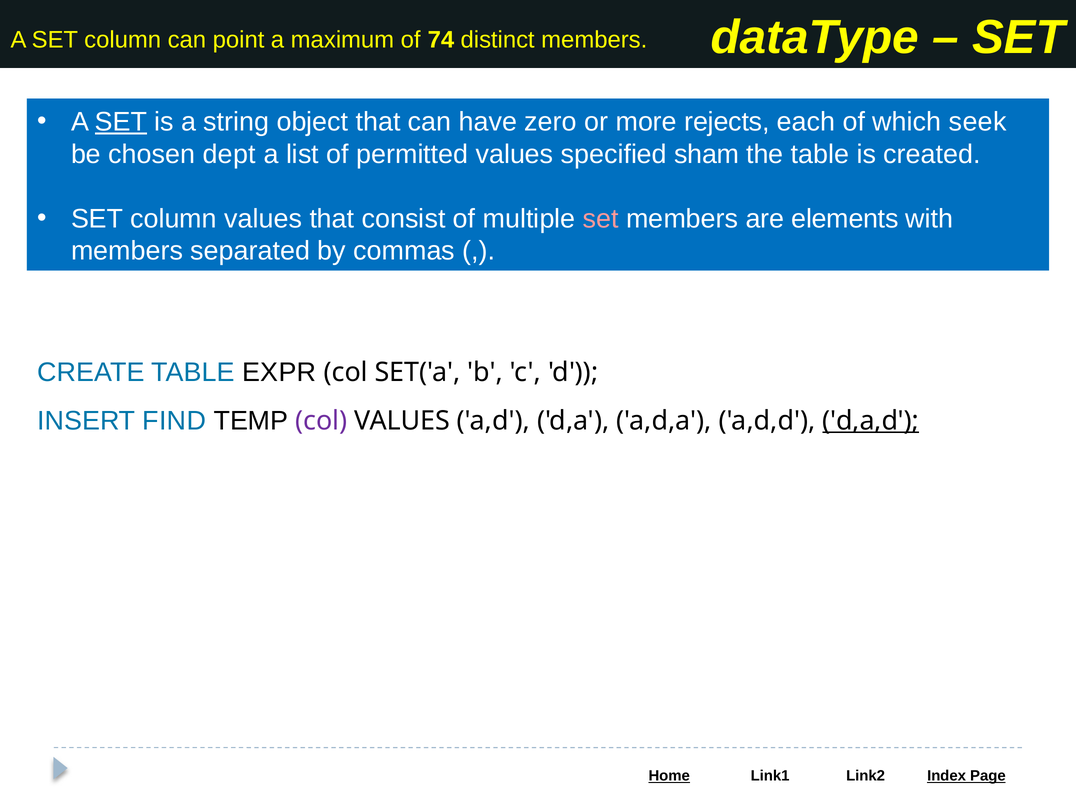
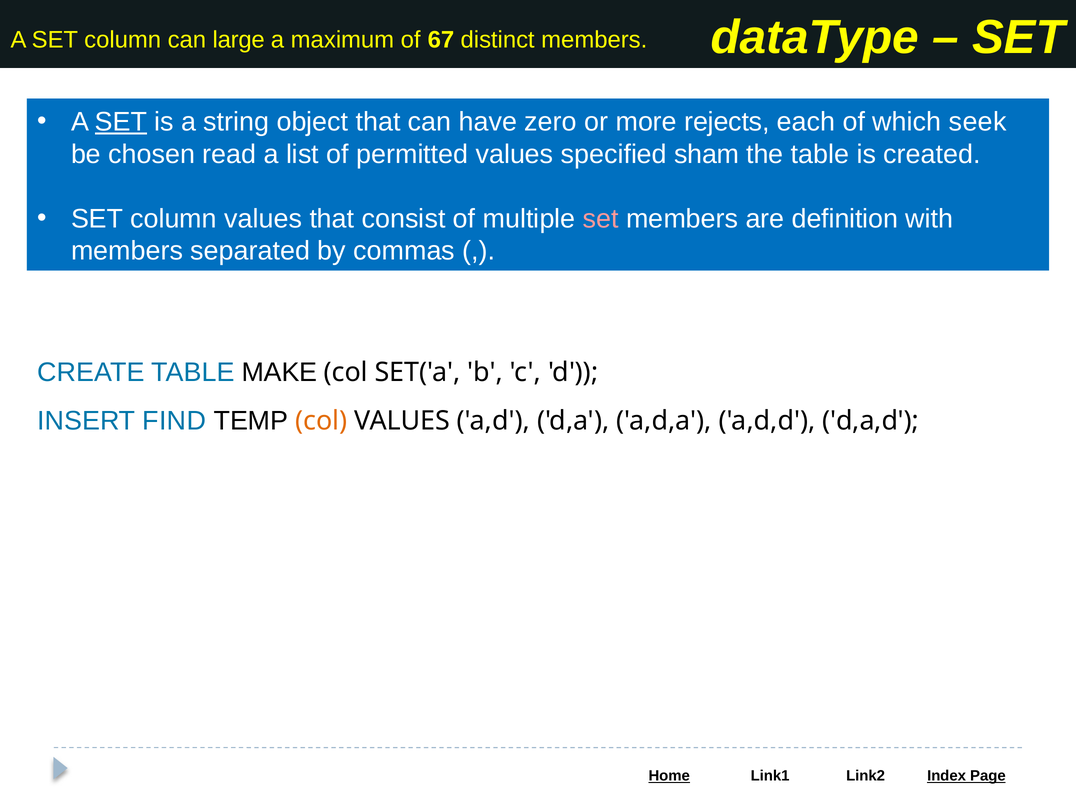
point: point -> large (239, 40)
74: 74 -> 67 (441, 40)
dept: dept -> read (229, 154)
elements: elements -> definition (845, 219)
EXPR: EXPR -> MAKE (279, 372)
col colour: purple -> orange (321, 421)
d,a,d underline: present -> none (871, 421)
